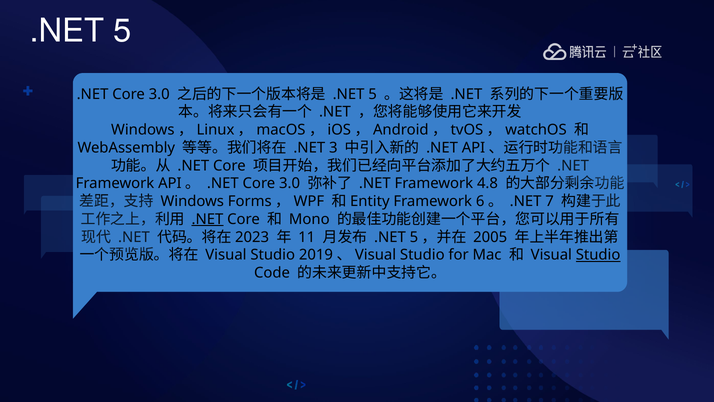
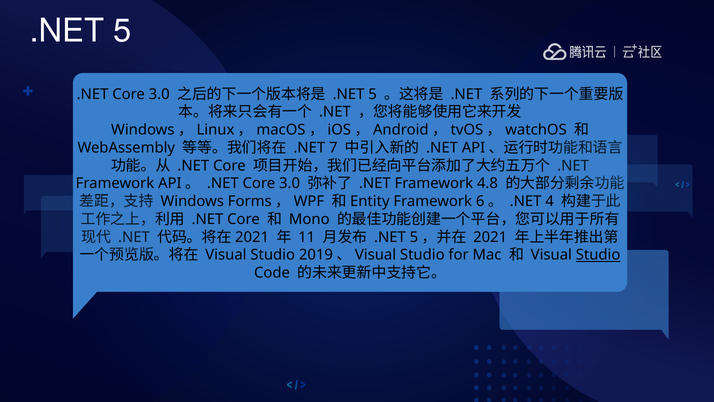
3: 3 -> 7 (333, 148)
7: 7 -> 4 (550, 201)
.NET underline: present -> none (207, 219)
2023: 2023 -> 2021 (252, 237)
2005: 2005 -> 2021 (490, 237)
